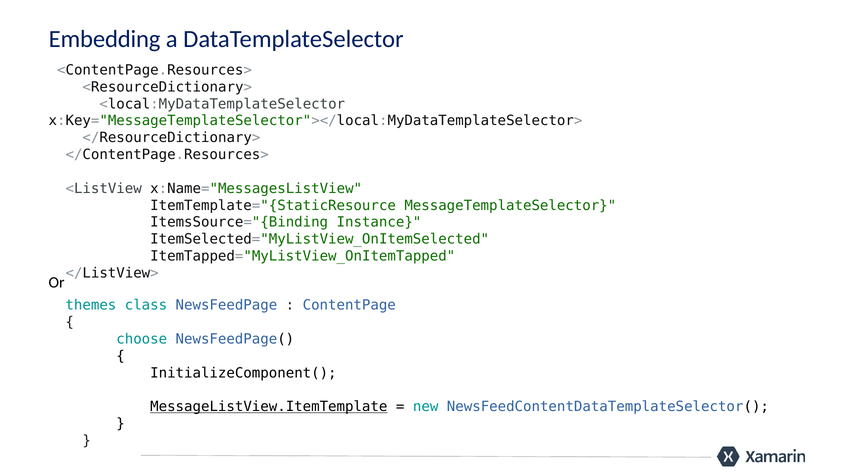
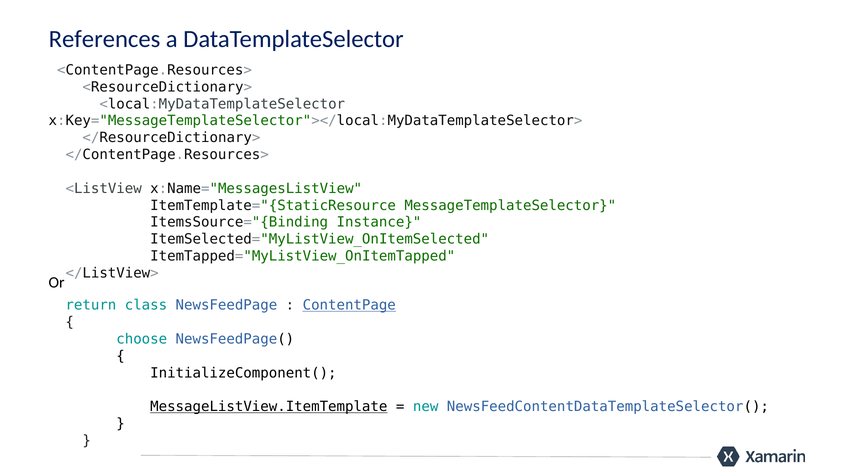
Embedding: Embedding -> References (105, 39)
themes: themes -> return (91, 306)
ContentPage underline: none -> present (349, 306)
